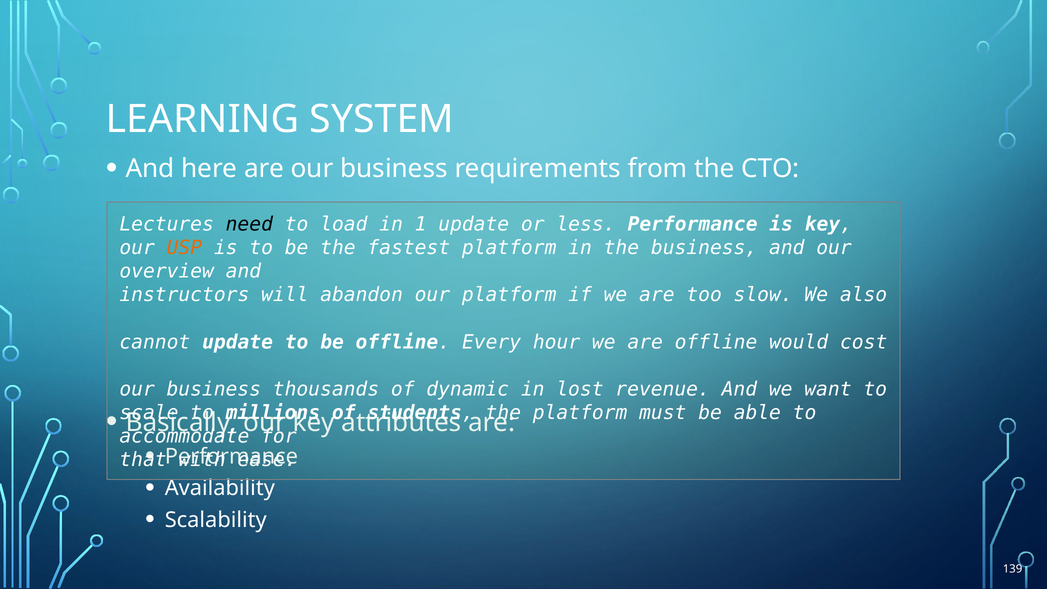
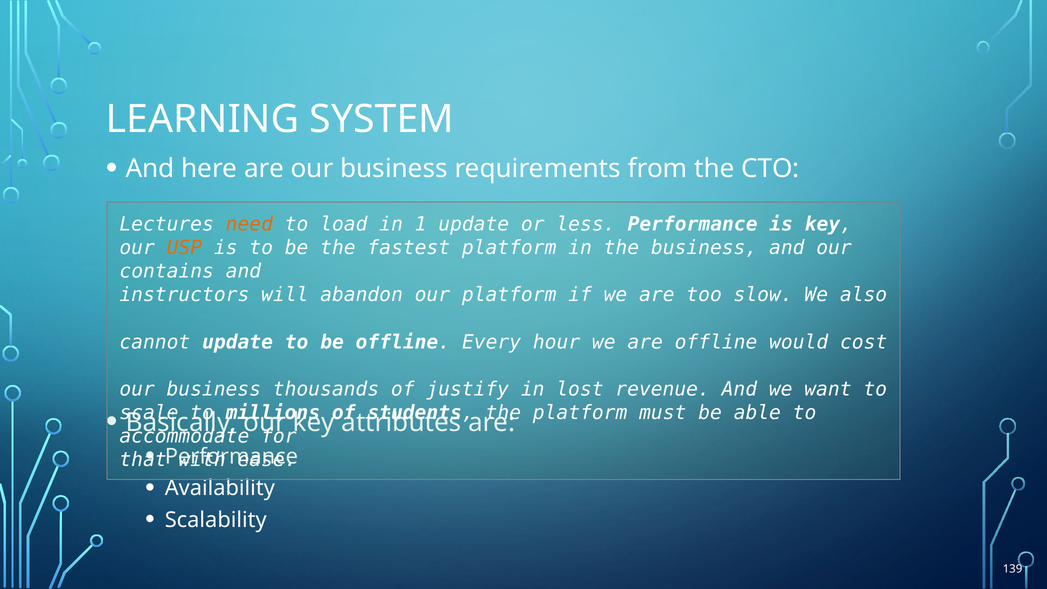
need colour: black -> orange (249, 224)
overview: overview -> contains (167, 271)
dynamic: dynamic -> justify (468, 389)
